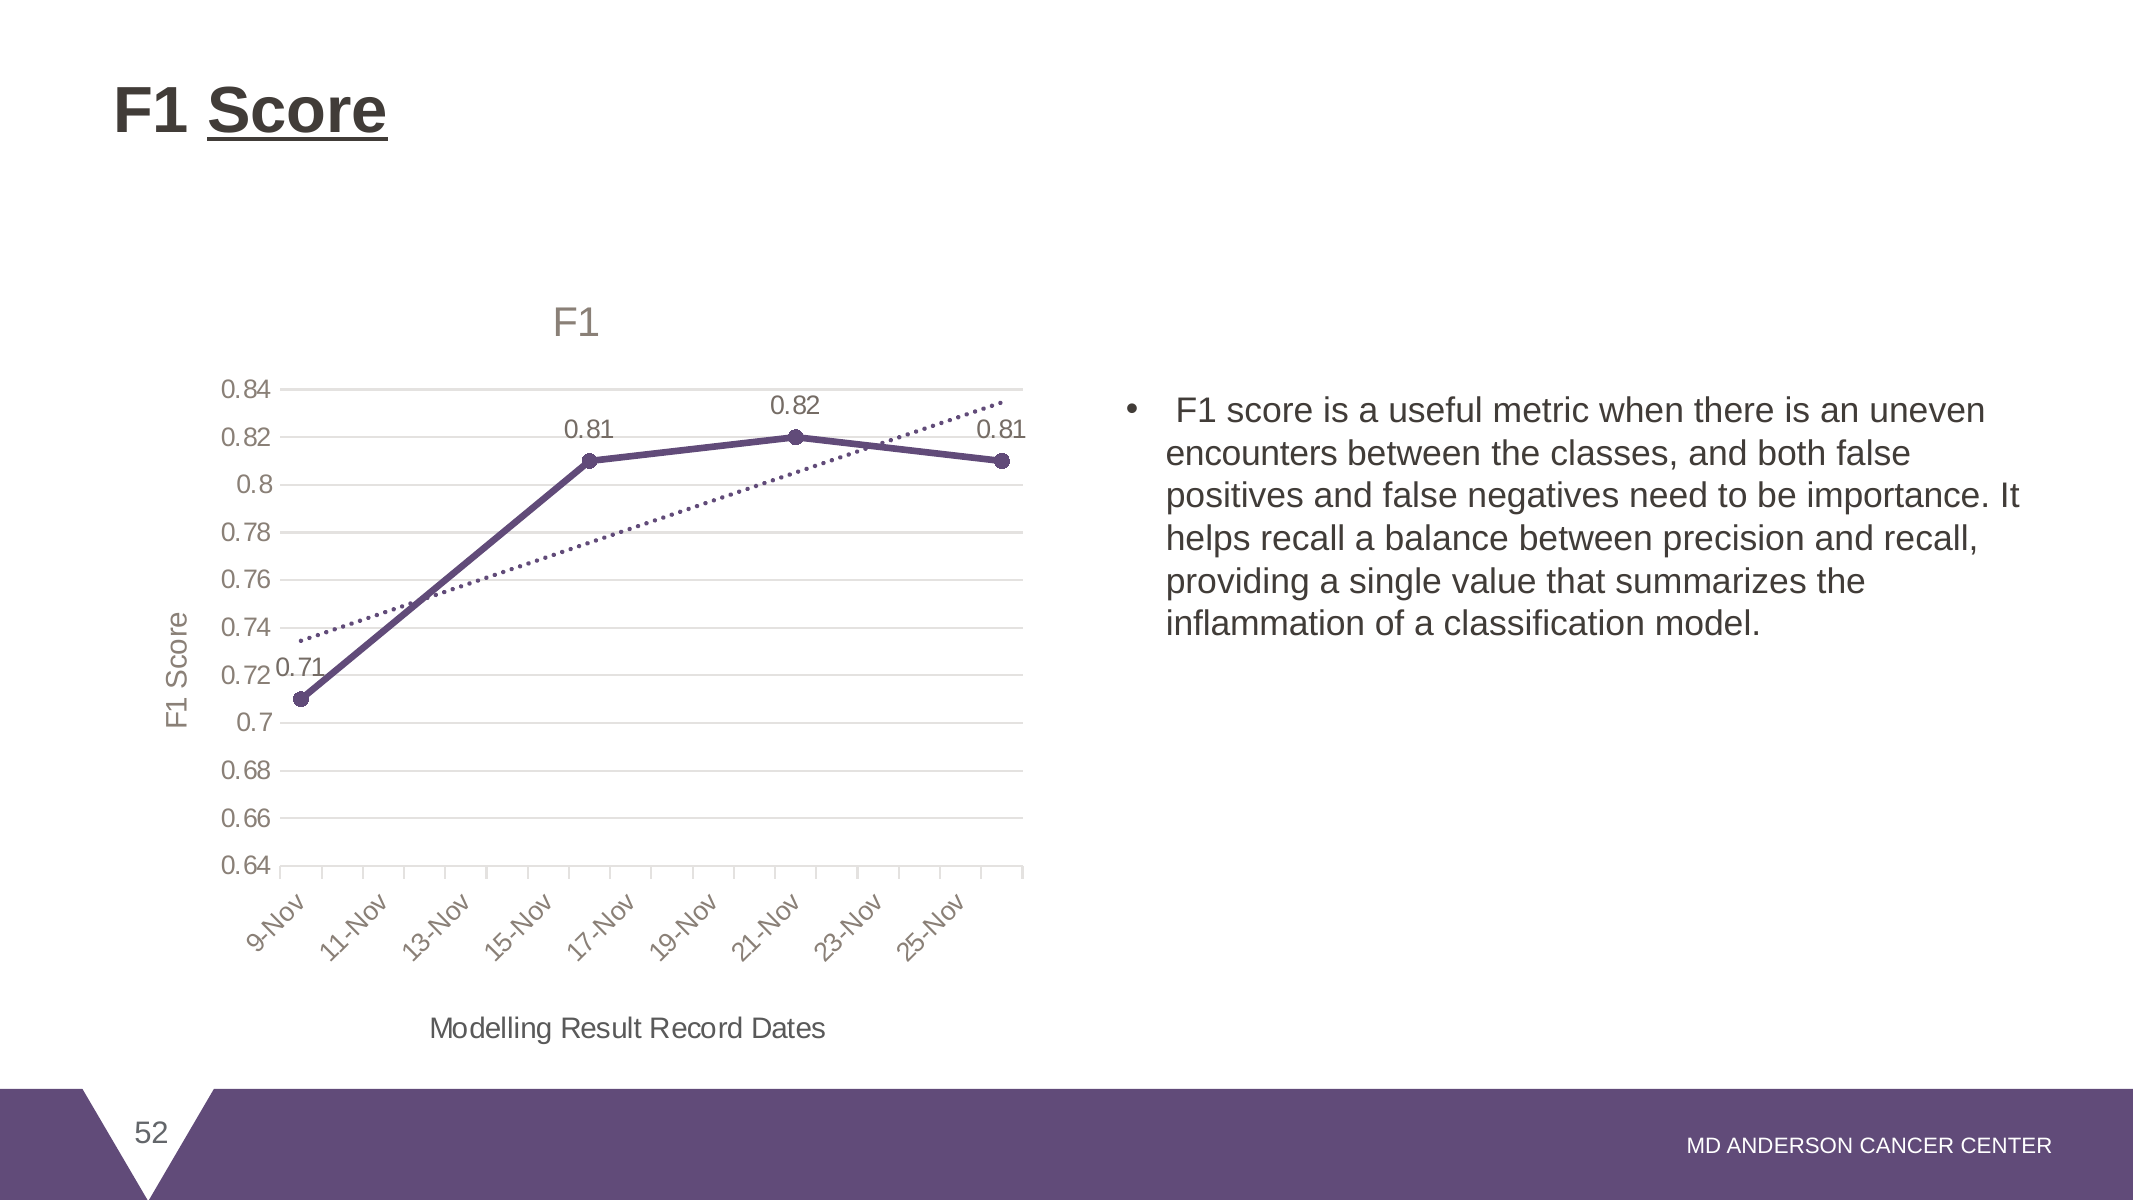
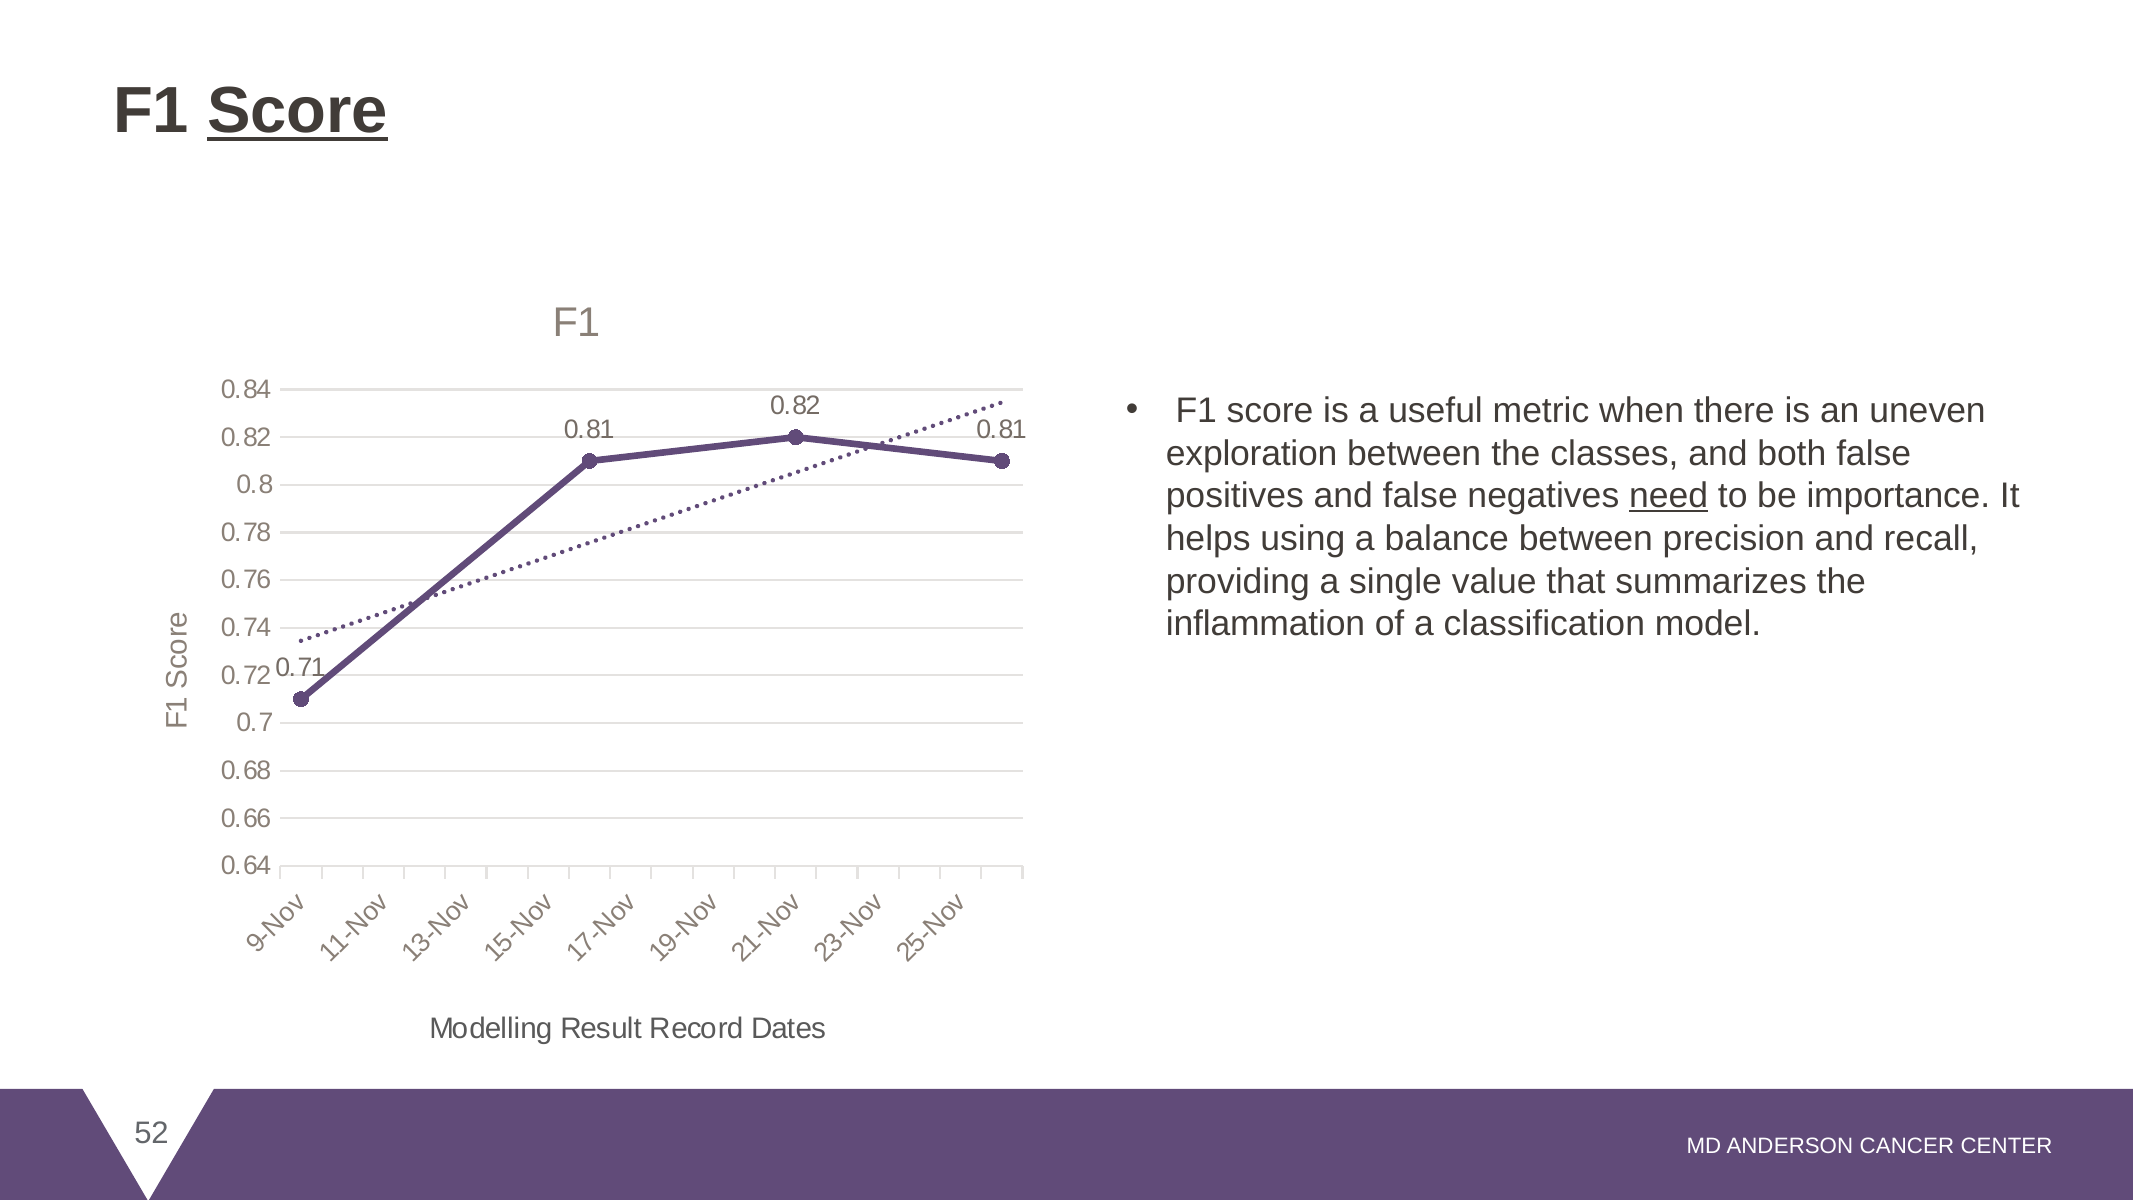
encounters: encounters -> exploration (1252, 453)
need underline: none -> present (1669, 496)
helps recall: recall -> using (1303, 539)
